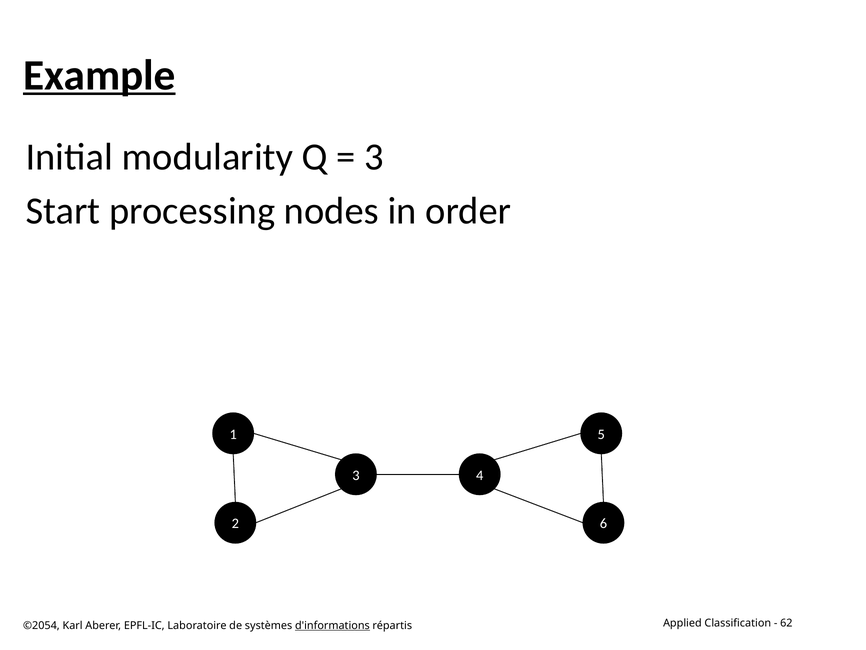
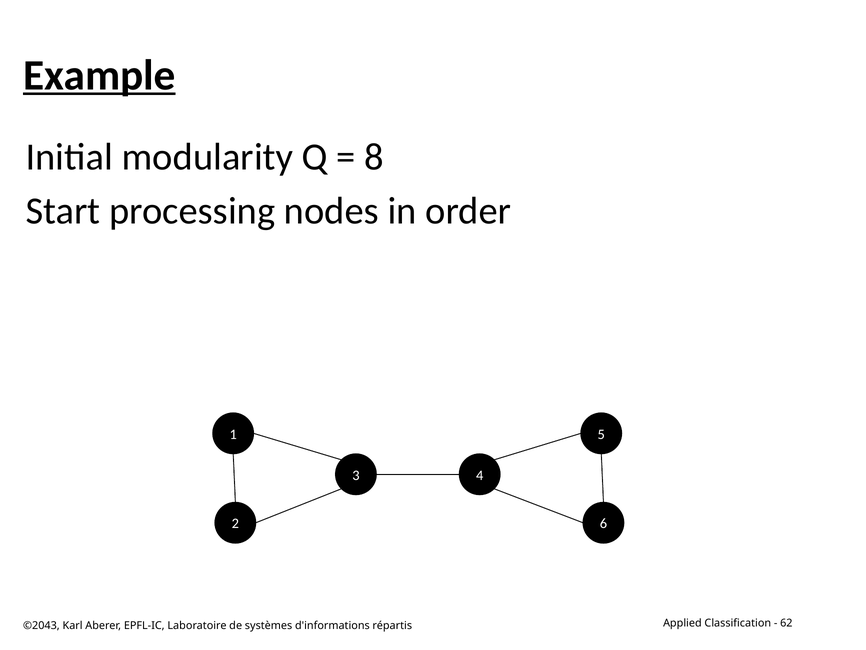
3: 3 -> 8 (374, 157)
©2054: ©2054 -> ©2043 (41, 625)
d'informations underline: present -> none (332, 625)
